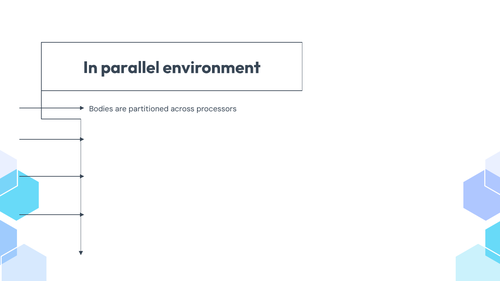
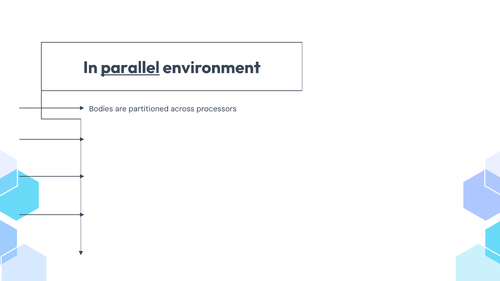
parallel underline: none -> present (130, 68)
